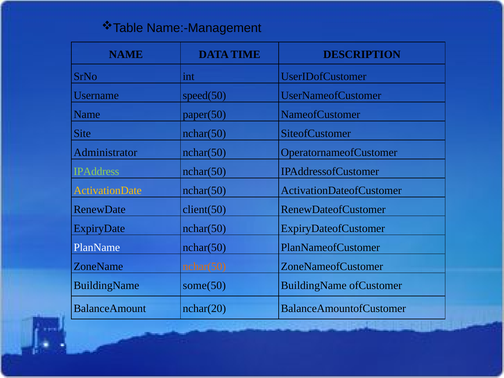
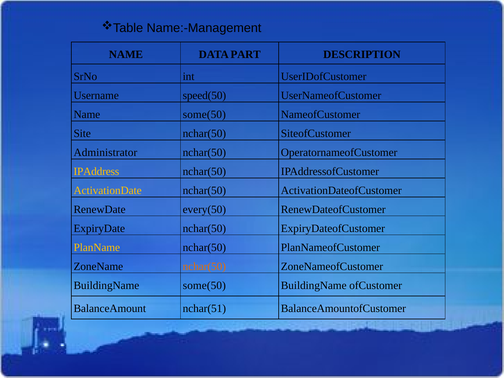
TIME: TIME -> PART (246, 54)
Name paper(50: paper(50 -> some(50 (204, 114)
IPAddress colour: light green -> yellow (96, 171)
client(50: client(50 -> every(50 (204, 209)
PlanName colour: white -> yellow (97, 247)
nchar(20: nchar(20 -> nchar(51 (204, 308)
